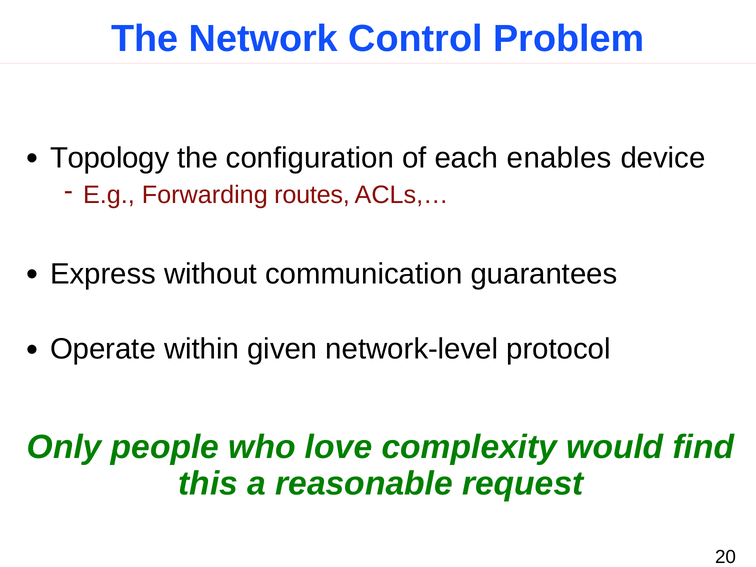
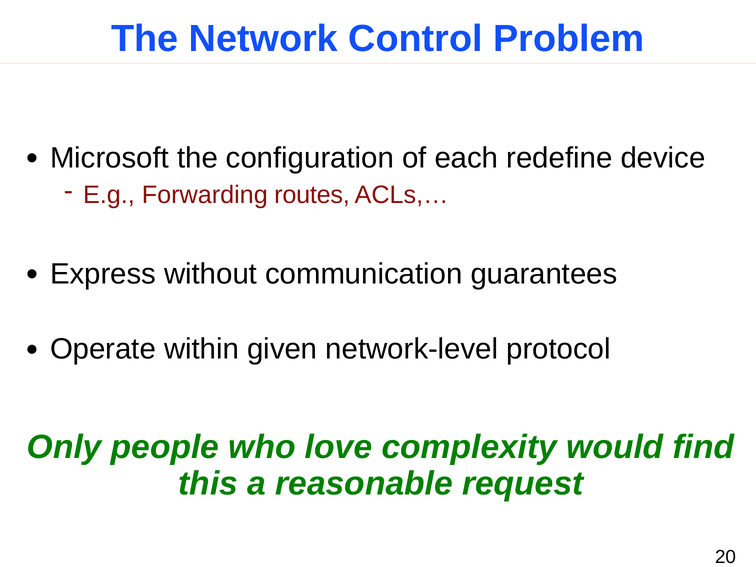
Topology: Topology -> Microsoft (110, 158)
enables: enables -> redefine (559, 158)
